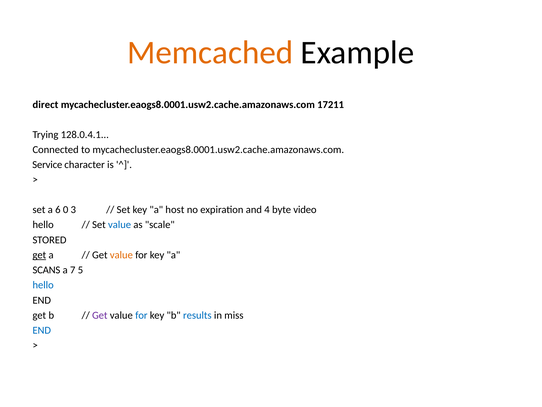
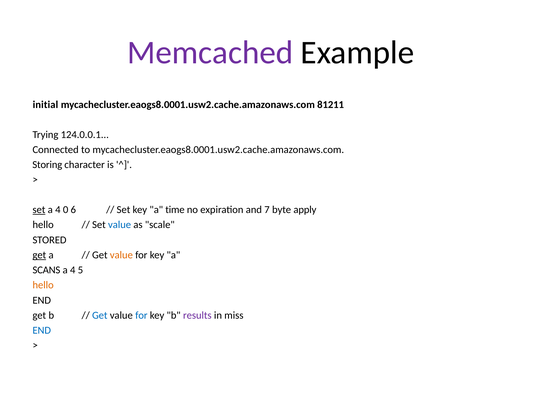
Memcached colour: orange -> purple (210, 52)
direct: direct -> initial (45, 105)
17211: 17211 -> 81211 (331, 105)
128.0.4.1: 128.0.4.1 -> 124.0.0.1 (85, 135)
Service: Service -> Storing (47, 164)
set underline: none -> present (39, 209)
6: 6 -> 4 (58, 209)
3: 3 -> 6 (73, 209)
host: host -> time (175, 209)
4: 4 -> 7 (267, 209)
video: video -> apply (305, 209)
7: 7 -> 4 (73, 270)
hello colour: blue -> orange (43, 285)
Get colour: purple -> blue (100, 315)
results colour: blue -> purple (197, 315)
